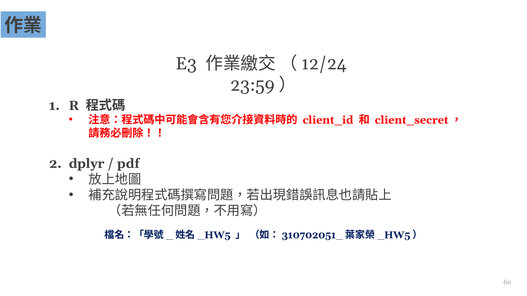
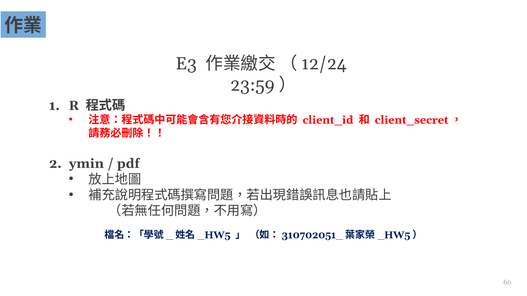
dplyr: dplyr -> ymin (86, 164)
